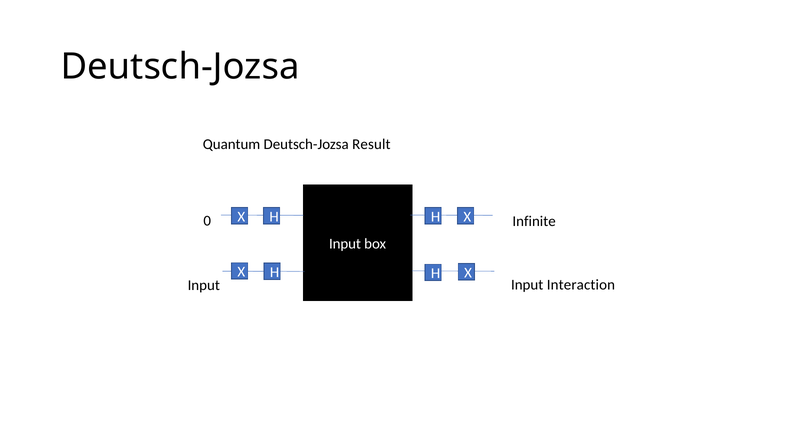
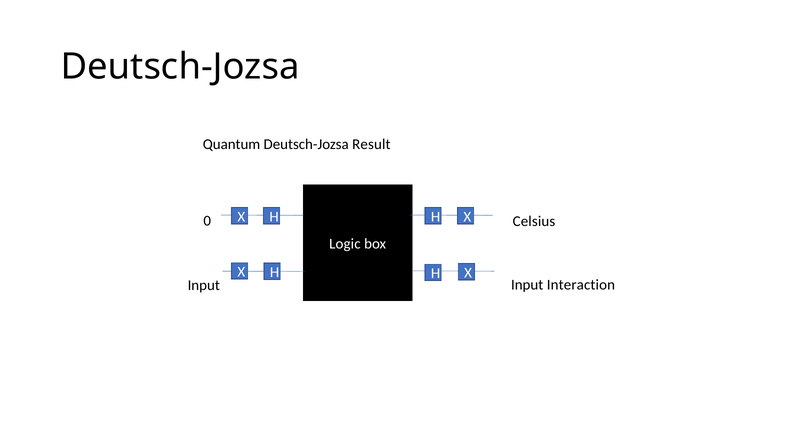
Infinite: Infinite -> Celsius (534, 221)
Input: Input -> Logic (345, 244)
